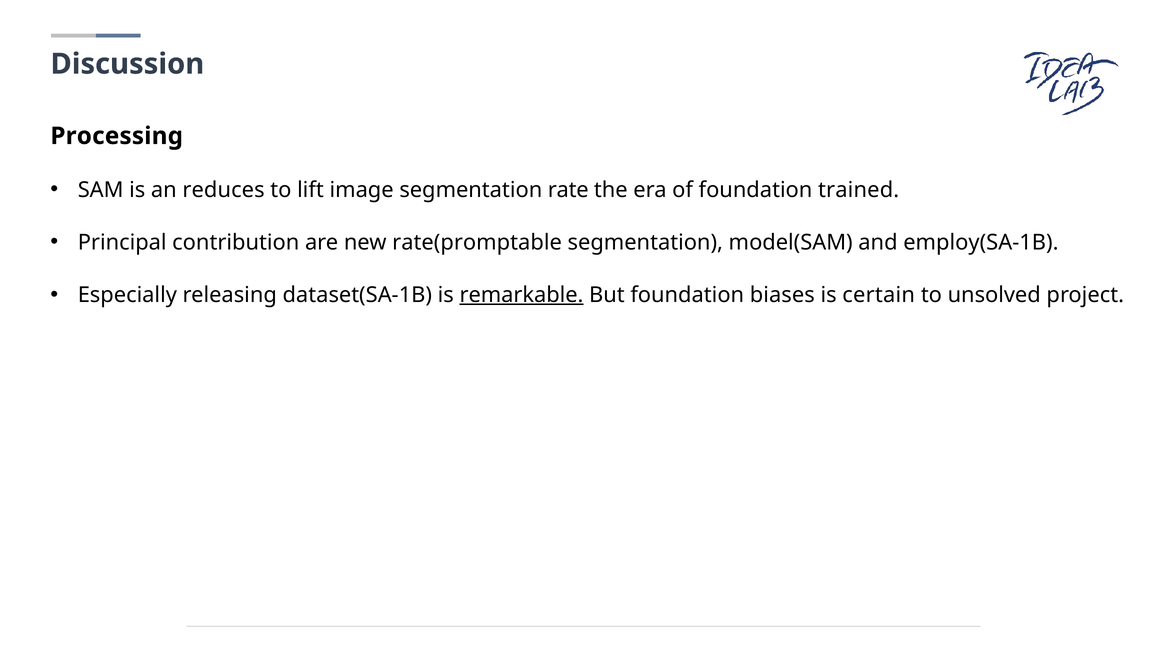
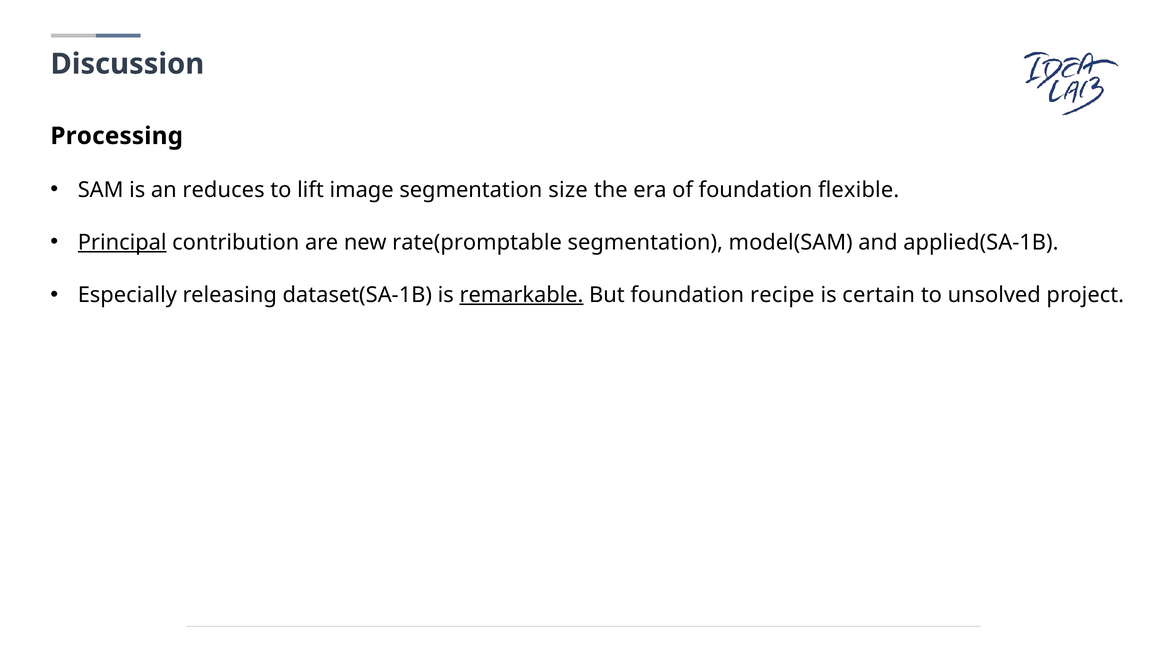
rate: rate -> size (568, 190)
trained: trained -> flexible (859, 190)
Principal underline: none -> present (122, 242)
employ(SA-1B: employ(SA-1B -> applied(SA-1B (981, 242)
biases: biases -> recipe (782, 295)
